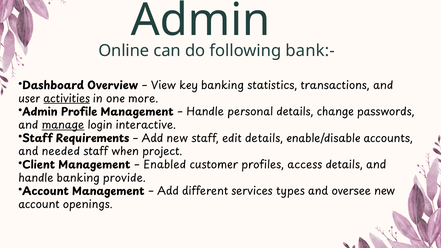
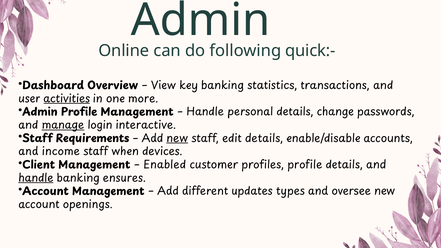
bank:-: bank:- -> quick:- (310, 51)
new underline: none -> present (177, 138)
needed: needed -> income (61, 152)
project: project -> devices (162, 152)
profiles access: access -> profile (305, 165)
handle underline: none -> present (36, 178)
provide: provide -> ensures (124, 178)
services: services -> updates (252, 191)
